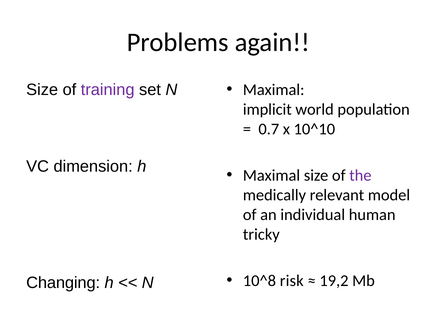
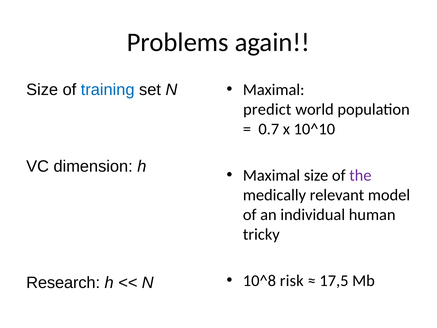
training colour: purple -> blue (108, 90)
implicit: implicit -> predict (267, 109)
19,2: 19,2 -> 17,5 (334, 280)
Changing: Changing -> Research (63, 283)
